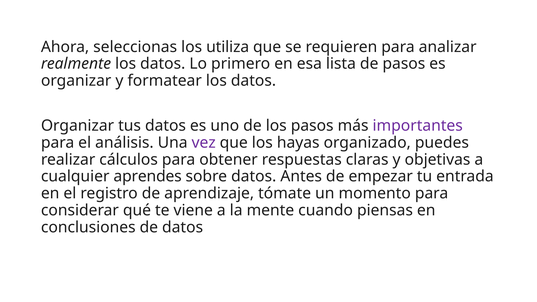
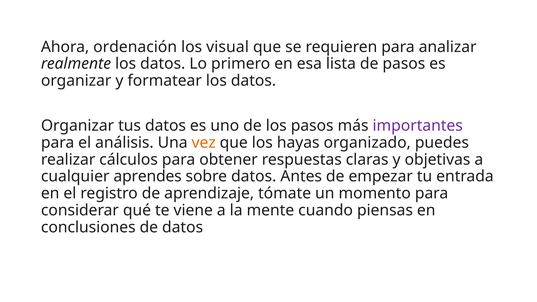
seleccionas: seleccionas -> ordenación (135, 47)
utiliza: utiliza -> visual (228, 47)
vez colour: purple -> orange (204, 143)
